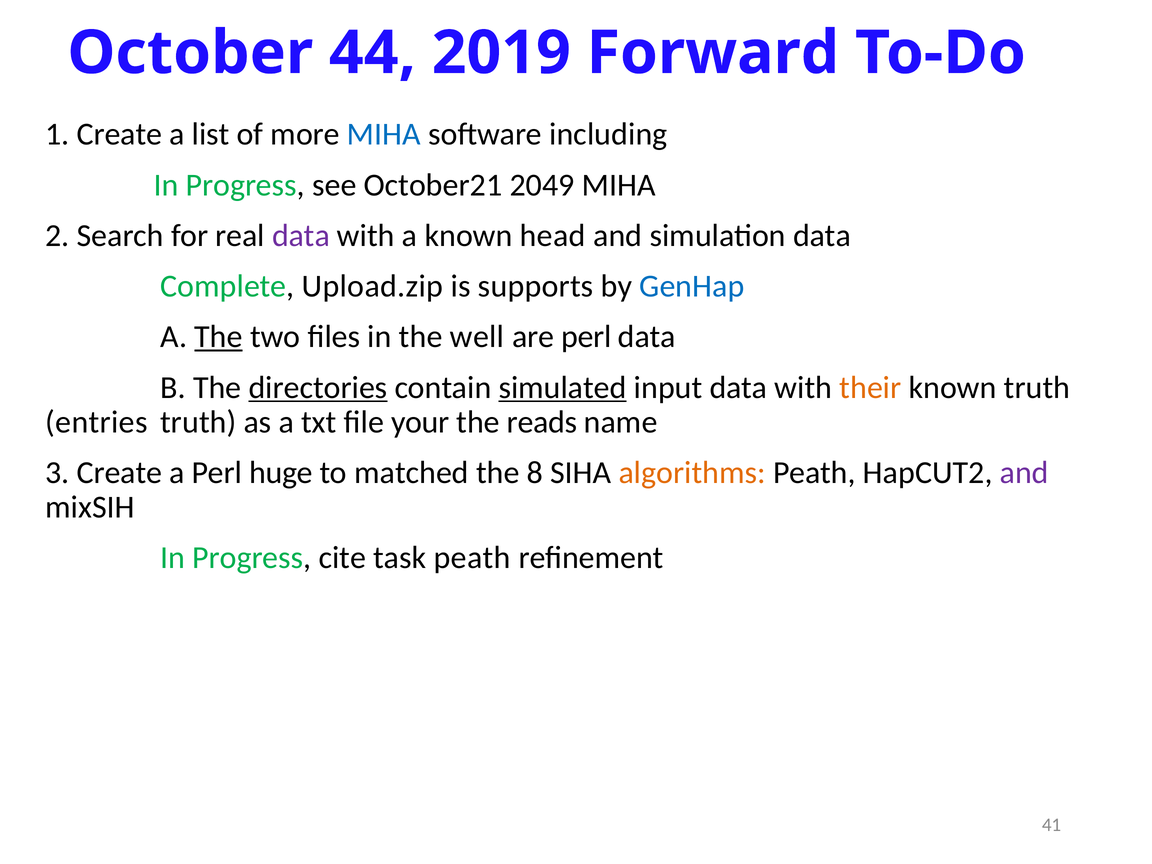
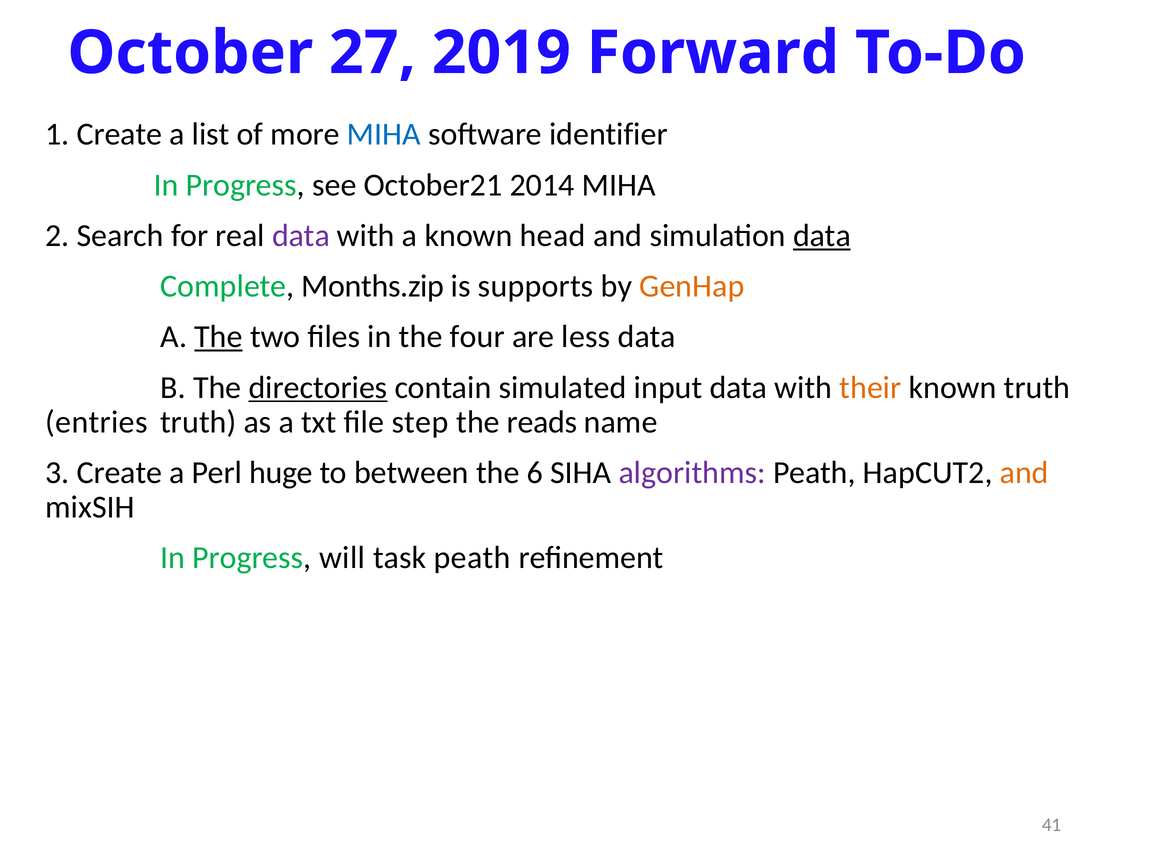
44: 44 -> 27 (372, 53)
including: including -> identifier (608, 134)
2049: 2049 -> 2014 (542, 185)
data underline: none -> present (822, 236)
Upload.zip: Upload.zip -> Months.zip (373, 286)
GenHap colour: blue -> orange (692, 286)
well: well -> four (477, 337)
are perl: perl -> less (586, 337)
simulated underline: present -> none (563, 387)
your: your -> step (420, 422)
matched: matched -> between (411, 473)
8: 8 -> 6 (535, 473)
algorithms colour: orange -> purple (692, 473)
and colour: purple -> orange (1024, 473)
cite: cite -> will (342, 558)
